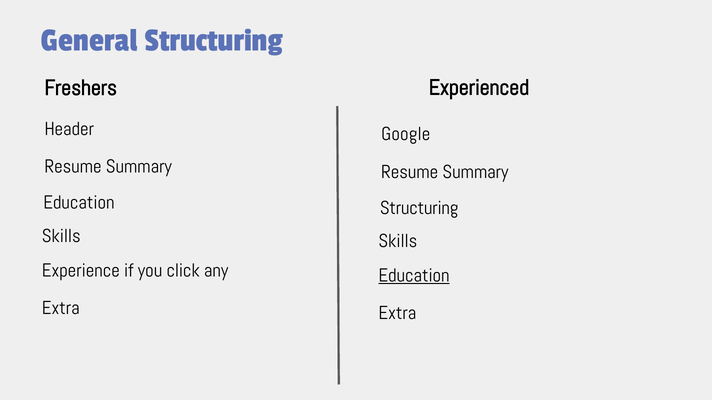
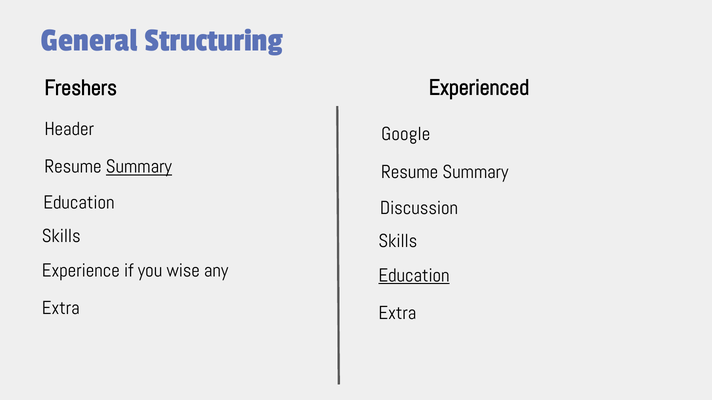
Summary underline: none -> present (139, 167)
Structuring: Structuring -> Discussion (419, 208)
click: click -> wise (183, 271)
